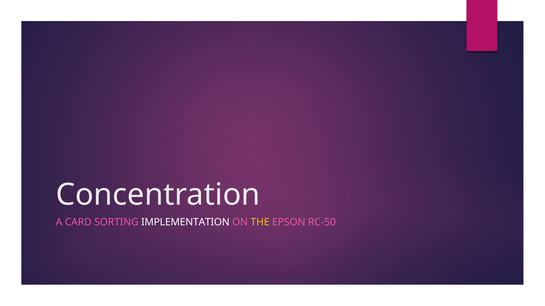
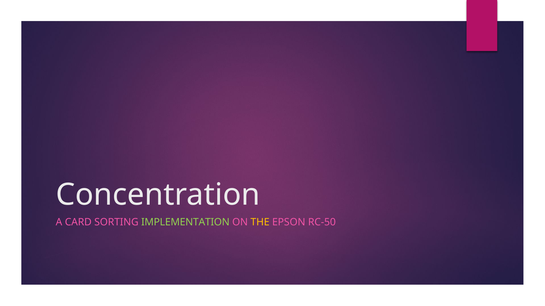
IMPLEMENTATION colour: white -> light green (185, 222)
